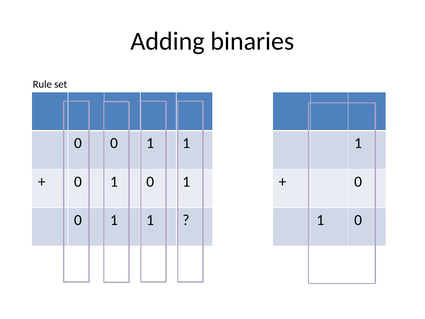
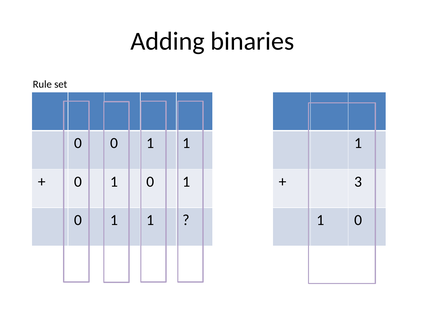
0: 0 -> 3 (358, 182)
